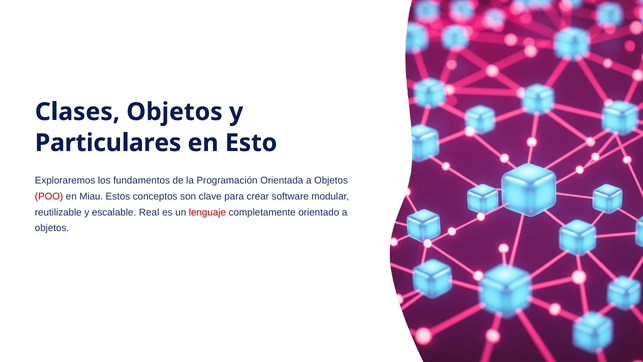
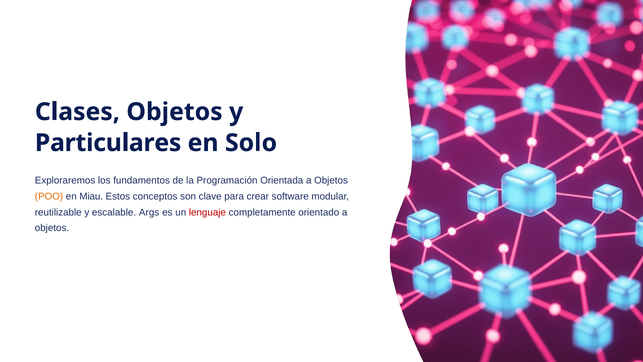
Esto: Esto -> Solo (251, 143)
POO colour: red -> orange (49, 196)
Real: Real -> Args (149, 212)
